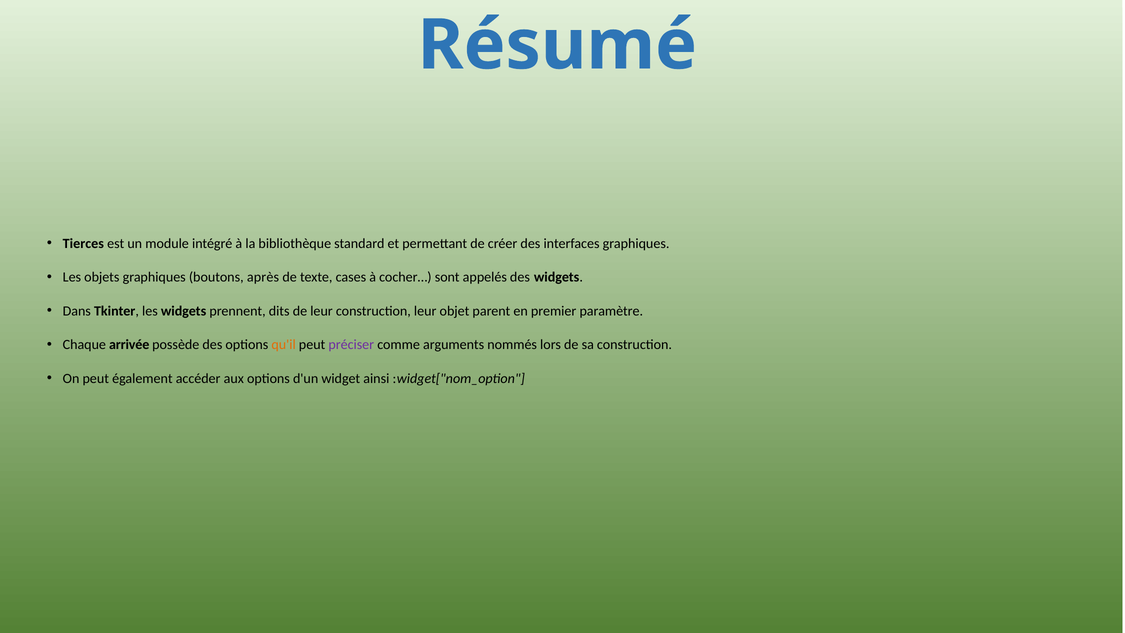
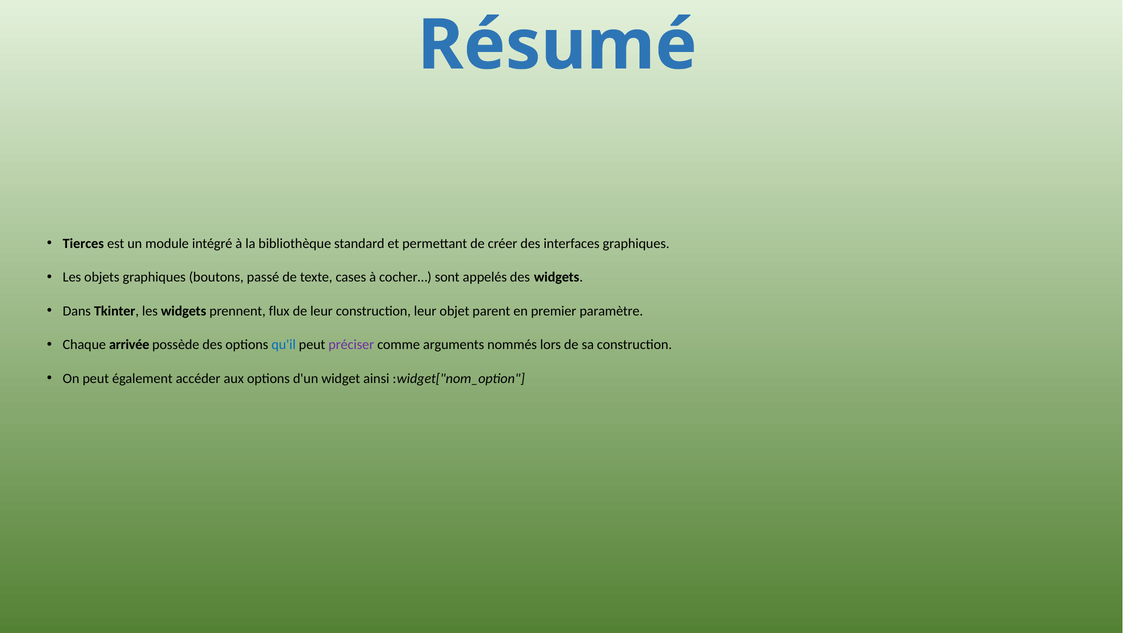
après: après -> passé (263, 277)
dits: dits -> flux (279, 311)
qu'il colour: orange -> blue (284, 345)
